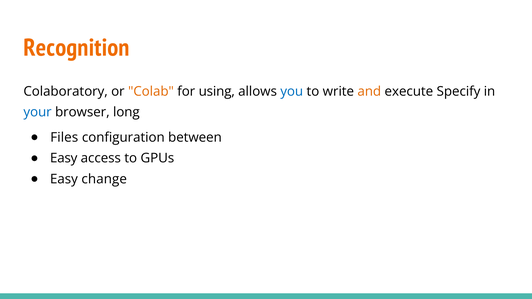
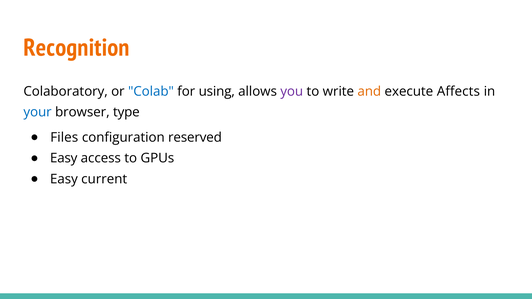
Colab colour: orange -> blue (151, 91)
you colour: blue -> purple (292, 91)
Specify: Specify -> Affects (458, 91)
long: long -> type (126, 112)
between: between -> reserved (195, 138)
change: change -> current (104, 179)
